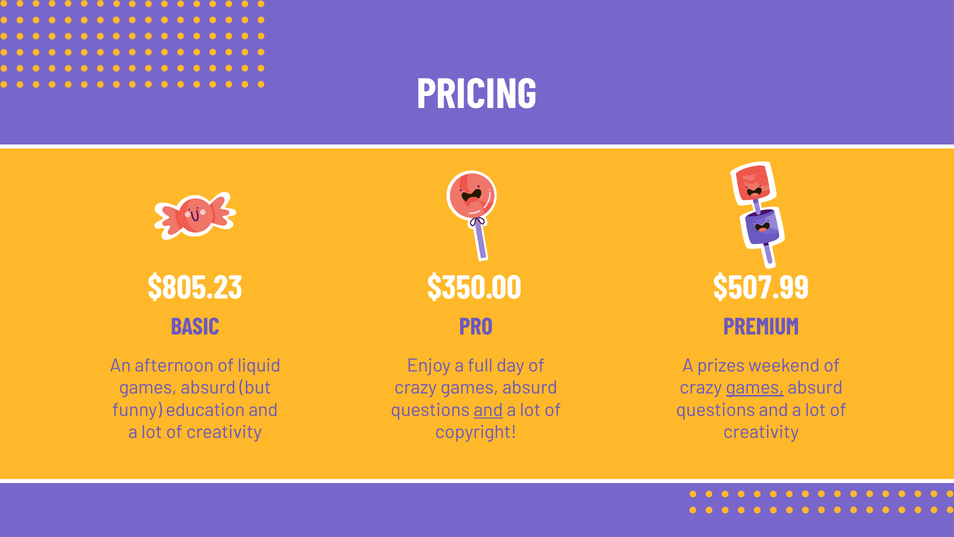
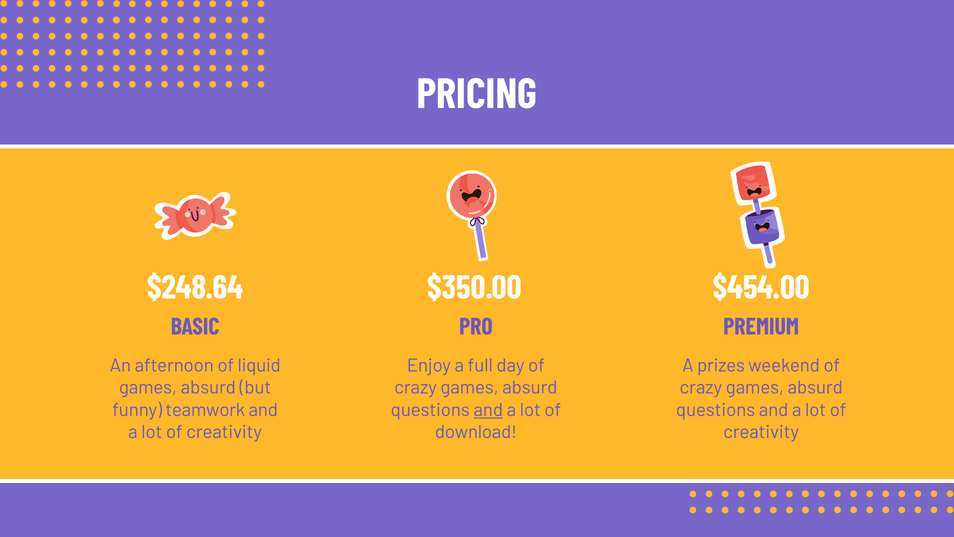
$805.23: $805.23 -> $248.64 (195, 288)
$507.99: $507.99 -> $454.00 (761, 288)
games underline: present -> none (755, 388)
education: education -> teamwork (205, 410)
copyright: copyright -> download (476, 432)
